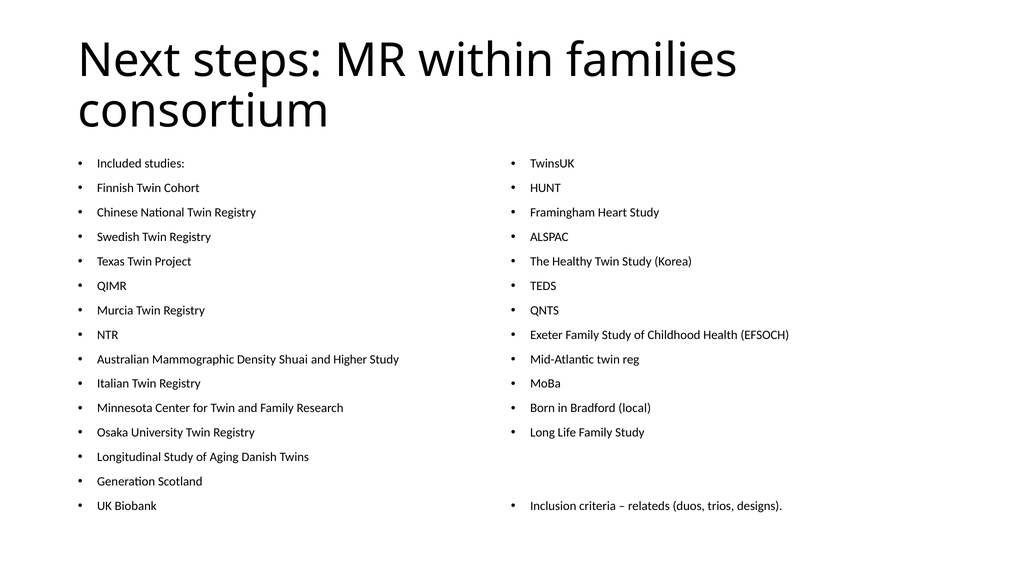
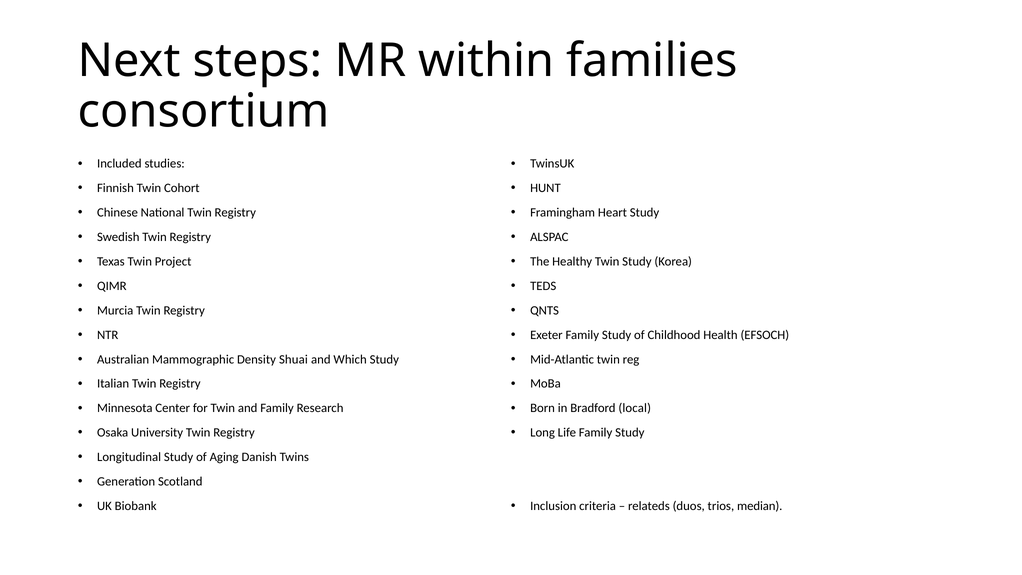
Higher: Higher -> Which (350, 359)
designs: designs -> median (760, 506)
